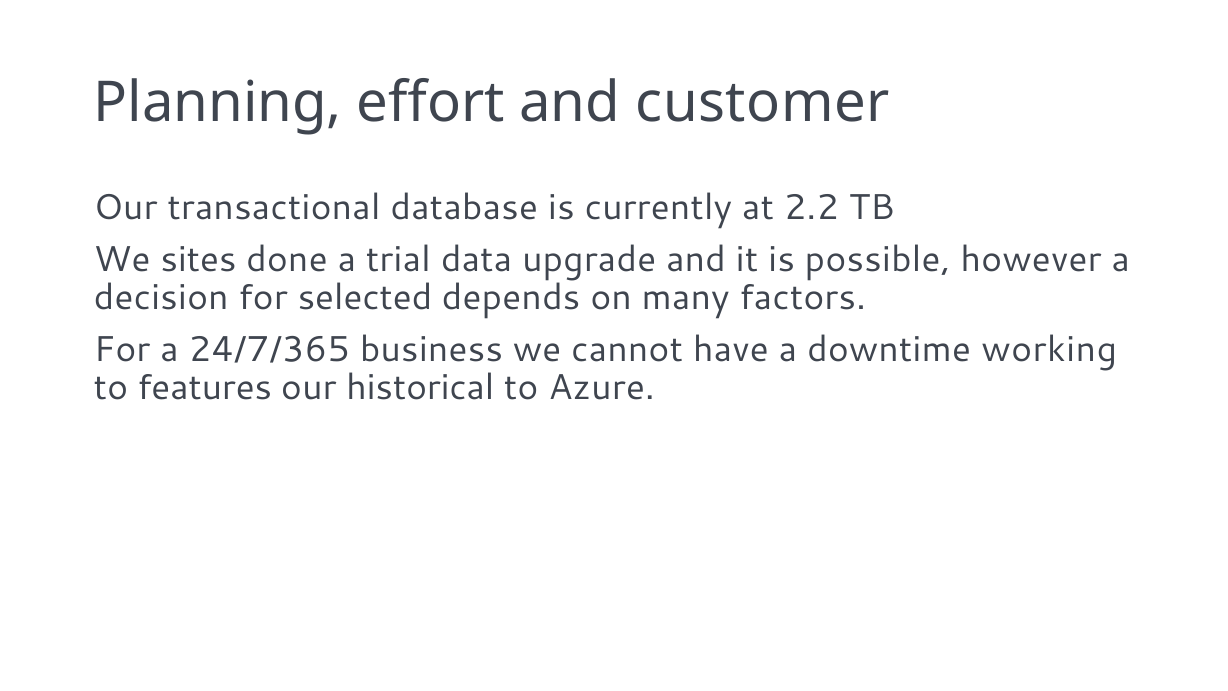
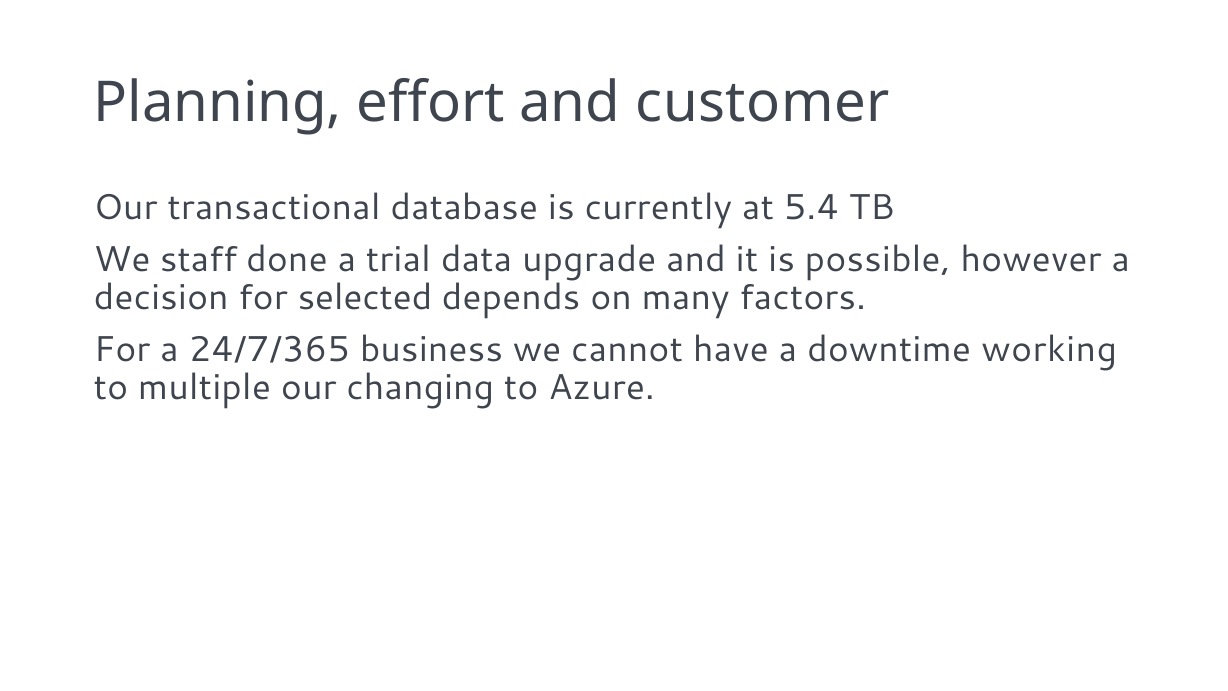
2.2: 2.2 -> 5.4 (811, 208)
sites: sites -> staff (199, 259)
features: features -> multiple (205, 388)
historical: historical -> changing (420, 388)
